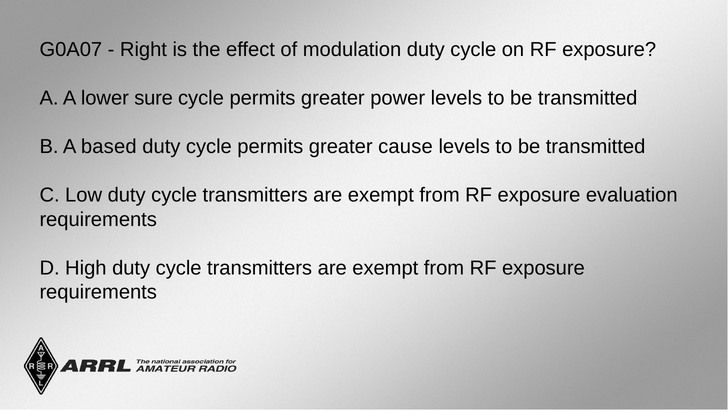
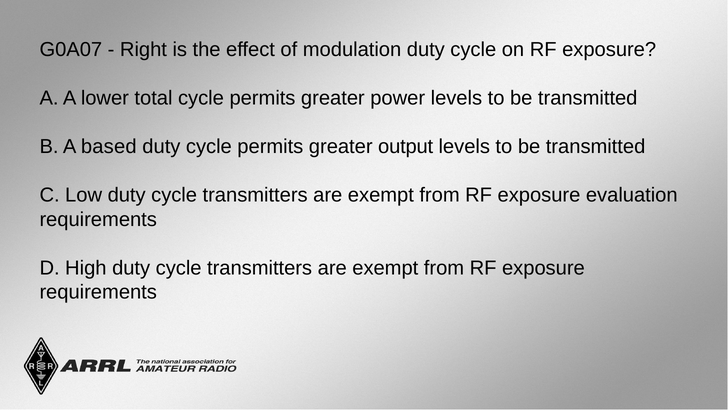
sure: sure -> total (153, 98)
cause: cause -> output (406, 147)
